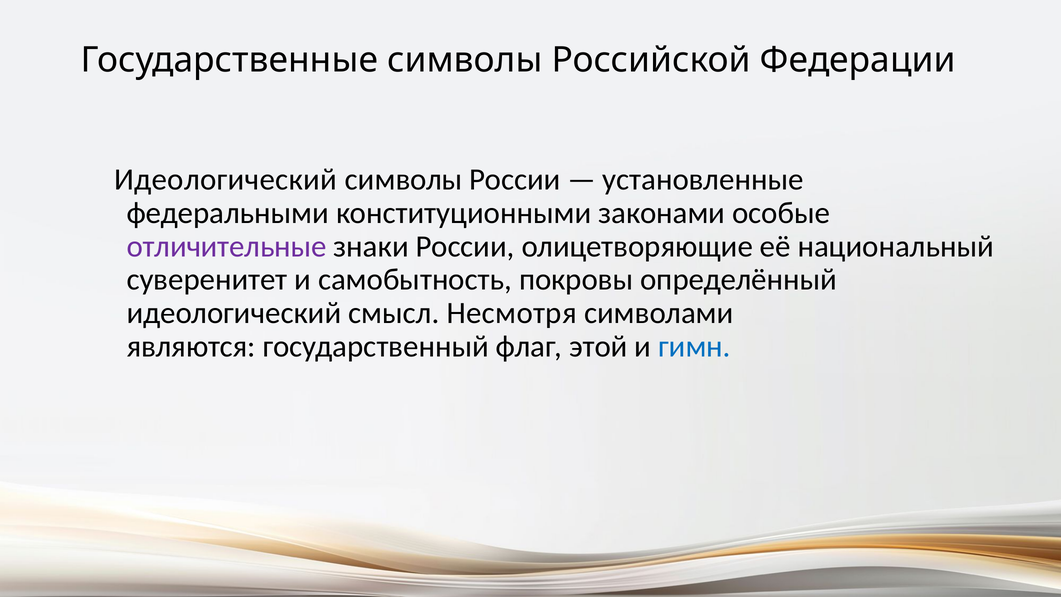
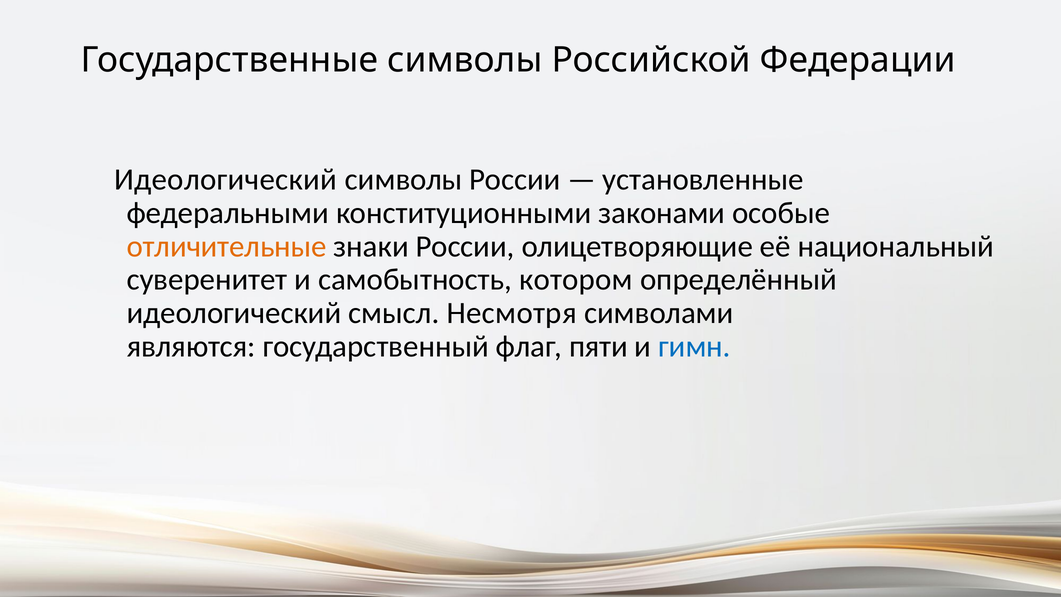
отличительные colour: purple -> orange (227, 246)
покровы: покровы -> котором (576, 280)
этой: этой -> пяти (598, 347)
